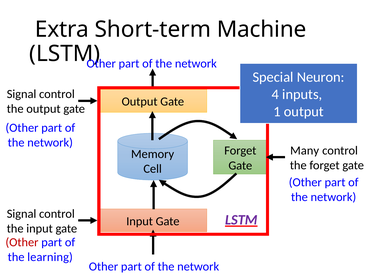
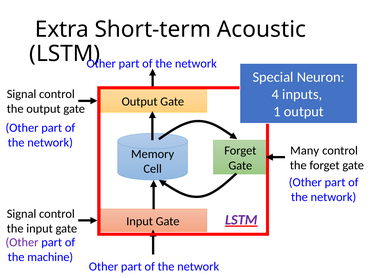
Machine: Machine -> Acoustic (261, 29)
Other colour: red -> purple (22, 242)
learning: learning -> machine (50, 257)
